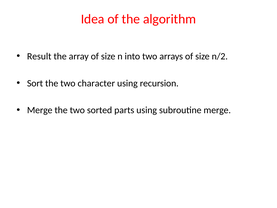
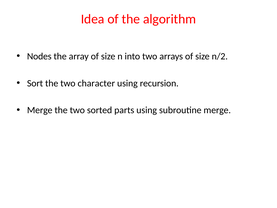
Result: Result -> Nodes (39, 56)
